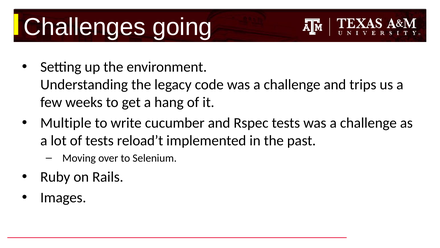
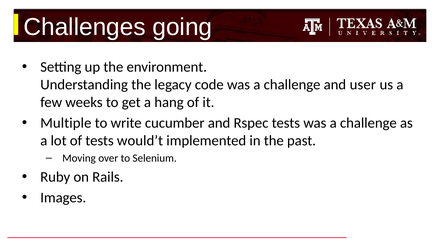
trips: trips -> user (363, 85)
reload’t: reload’t -> would’t (140, 140)
